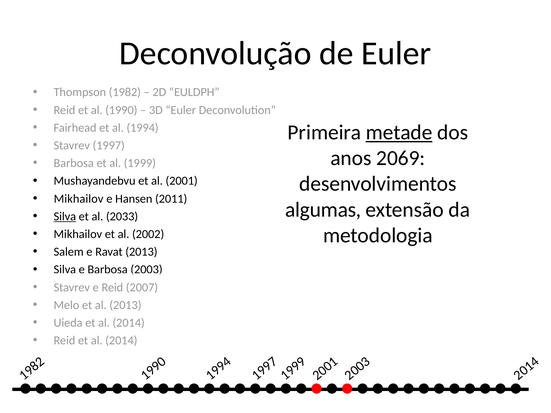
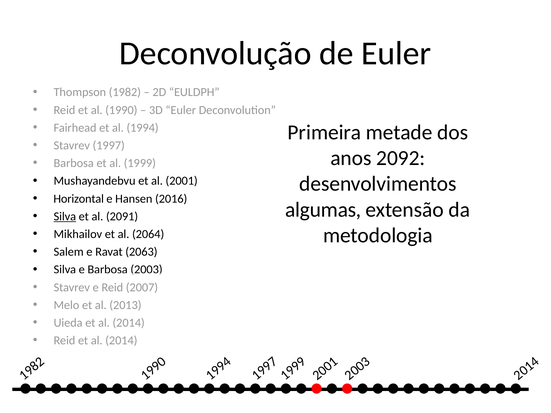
metade underline: present -> none (399, 133)
2069: 2069 -> 2092 (401, 158)
Mikhailov: Mikhailov -> Horizontal (79, 199)
2011: 2011 -> 2016 (171, 199)
2033: 2033 -> 2091 (122, 217)
2002: 2002 -> 2064 (148, 234)
Ravat 2013: 2013 -> 2063 (141, 252)
